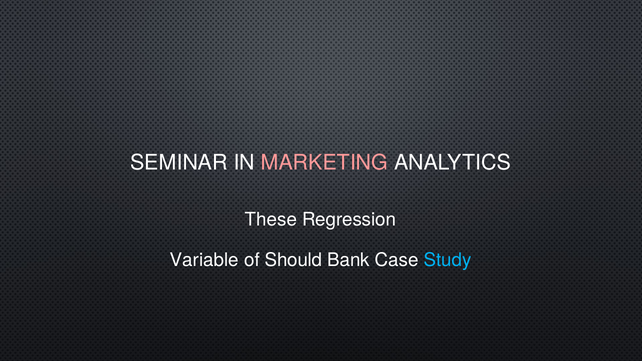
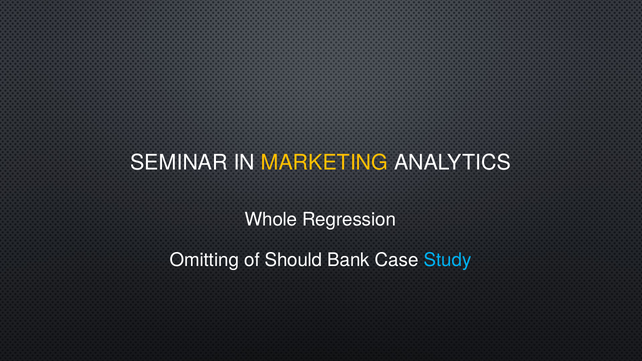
MARKETING colour: pink -> yellow (324, 163)
These: These -> Whole (271, 220)
Variable: Variable -> Omitting (204, 260)
